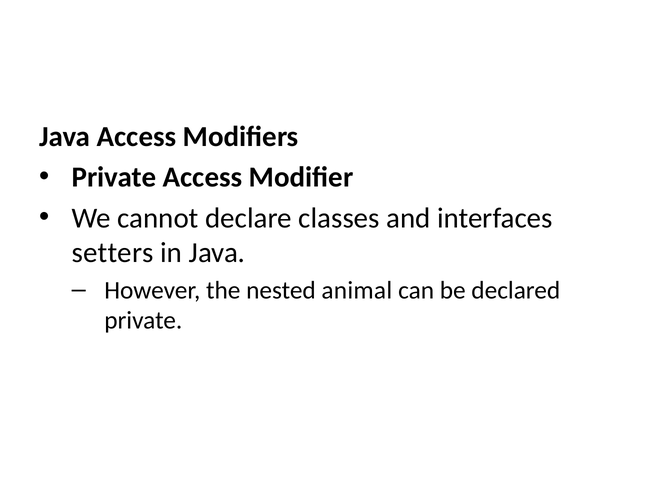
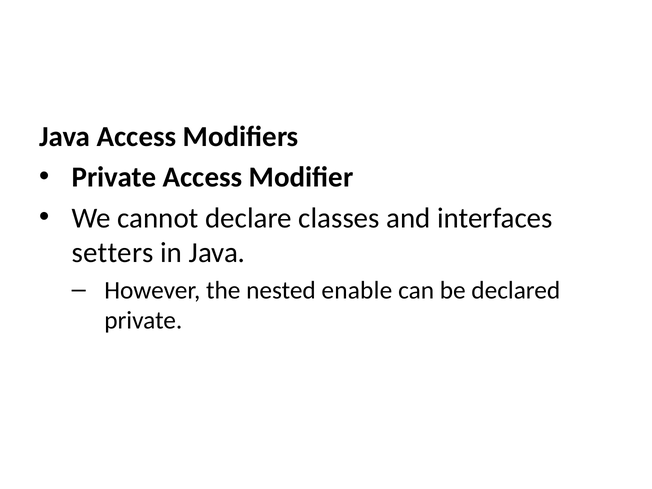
animal: animal -> enable (357, 290)
